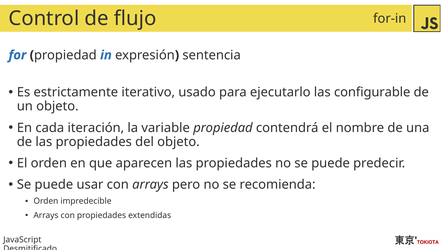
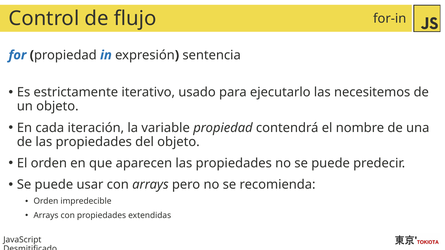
configurable: configurable -> necesitemos (372, 92)
